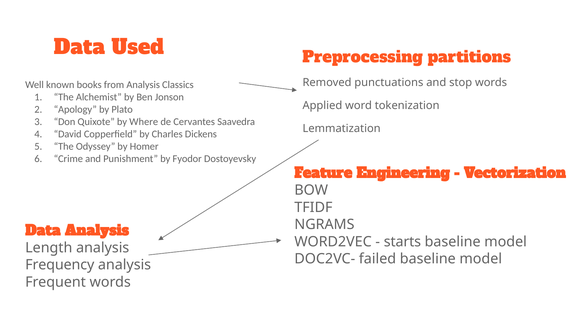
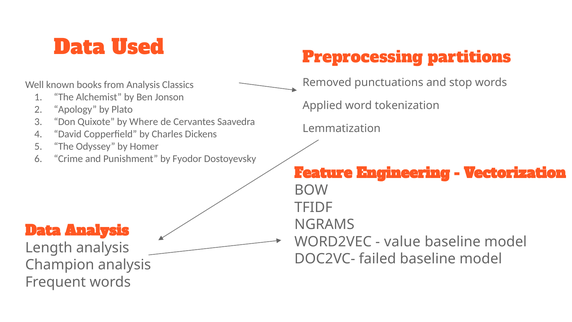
starts: starts -> value (402, 241)
Frequency: Frequency -> Champion (60, 265)
